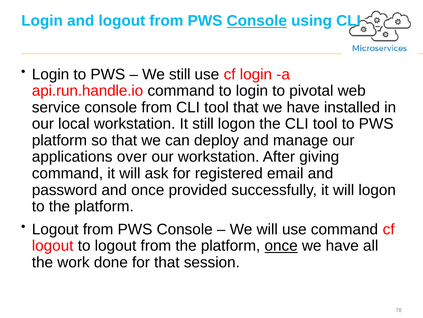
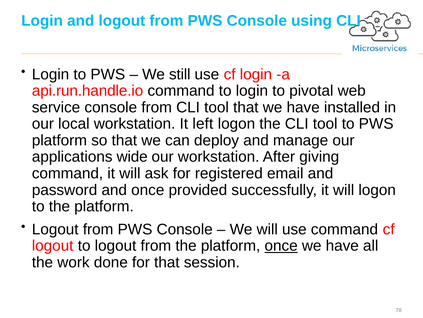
Console underline: present -> none (257, 21)
It still: still -> left (203, 124)
over: over -> wide (132, 157)
